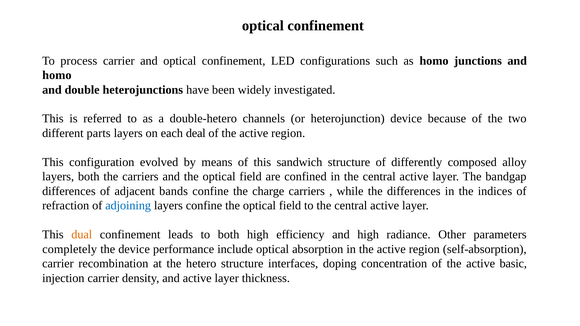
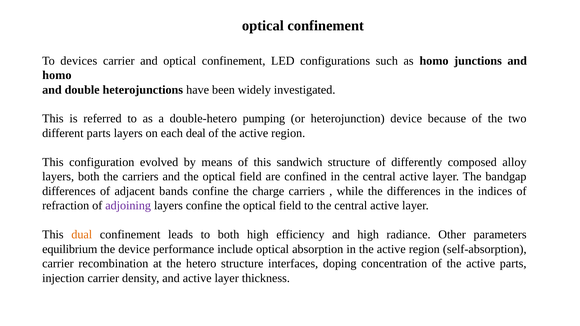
process: process -> devices (79, 61)
channels: channels -> pumping (264, 119)
adjoining colour: blue -> purple (128, 206)
completely: completely -> equilibrium (70, 249)
active basic: basic -> parts (513, 264)
